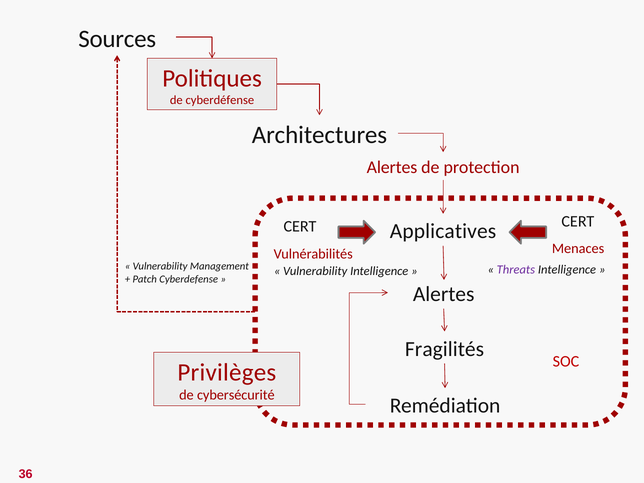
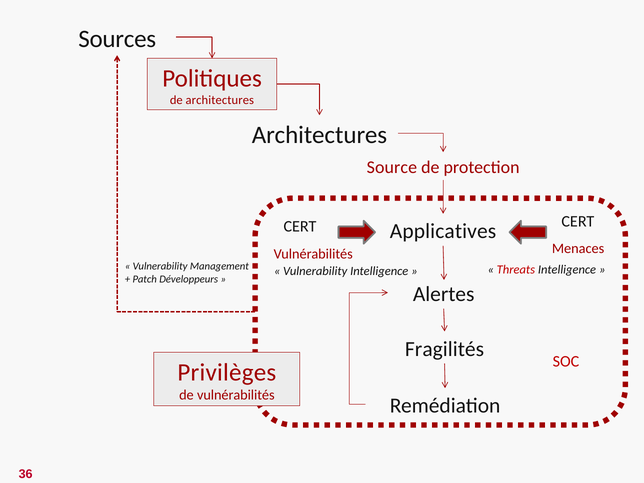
de cyberdéfense: cyberdéfense -> architectures (220, 100)
Alertes: Alertes -> Source (392, 167)
Threats colour: purple -> red (516, 270)
Cyberdefense: Cyberdefense -> Développeurs (189, 279)
de cybersécurité: cybersécurité -> vulnérabilités (236, 395)
